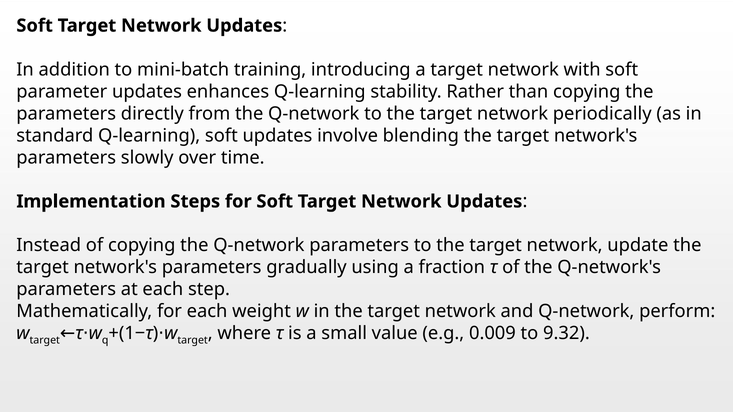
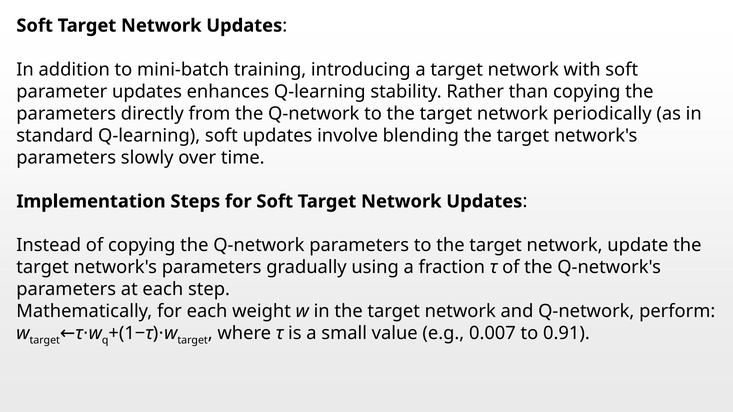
0.009: 0.009 -> 0.007 (492, 334)
9.32: 9.32 -> 0.91 (566, 334)
